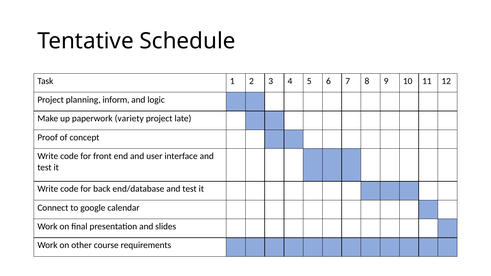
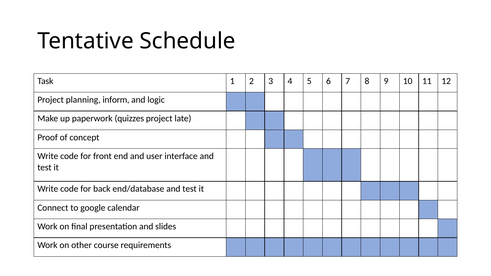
variety: variety -> quizzes (129, 119)
